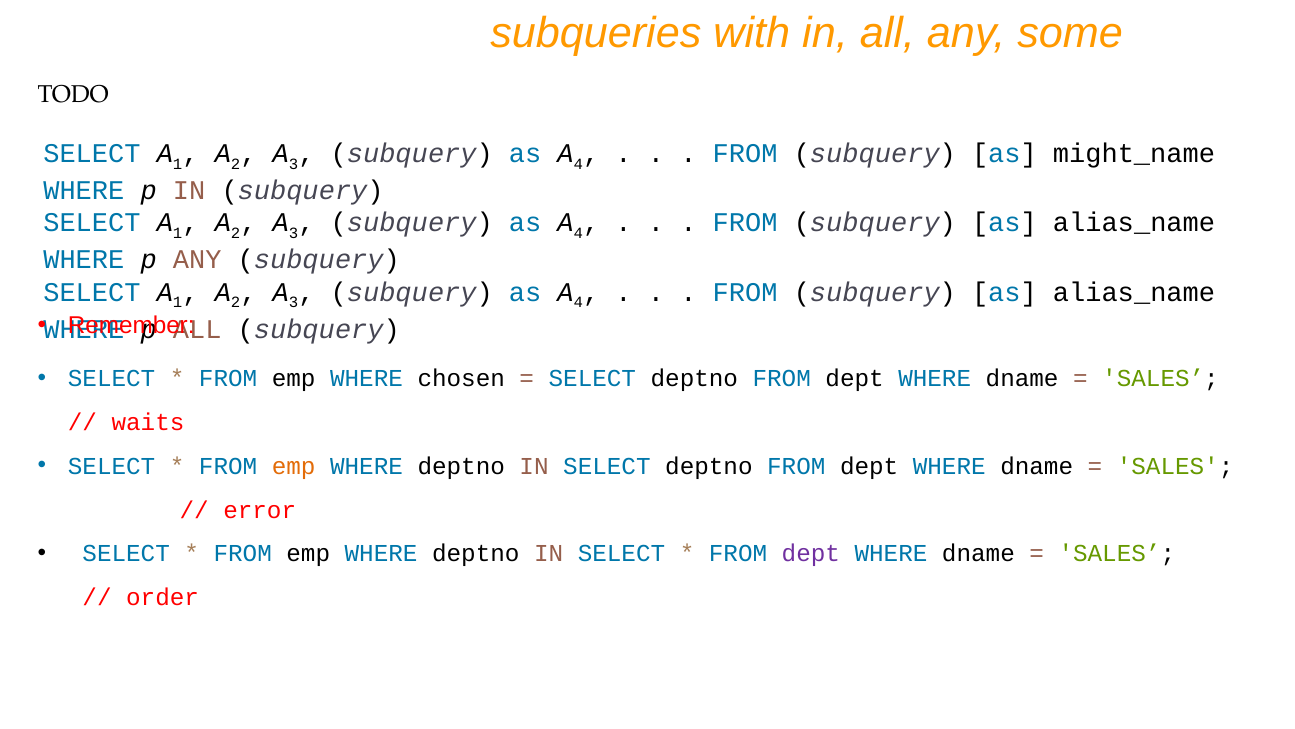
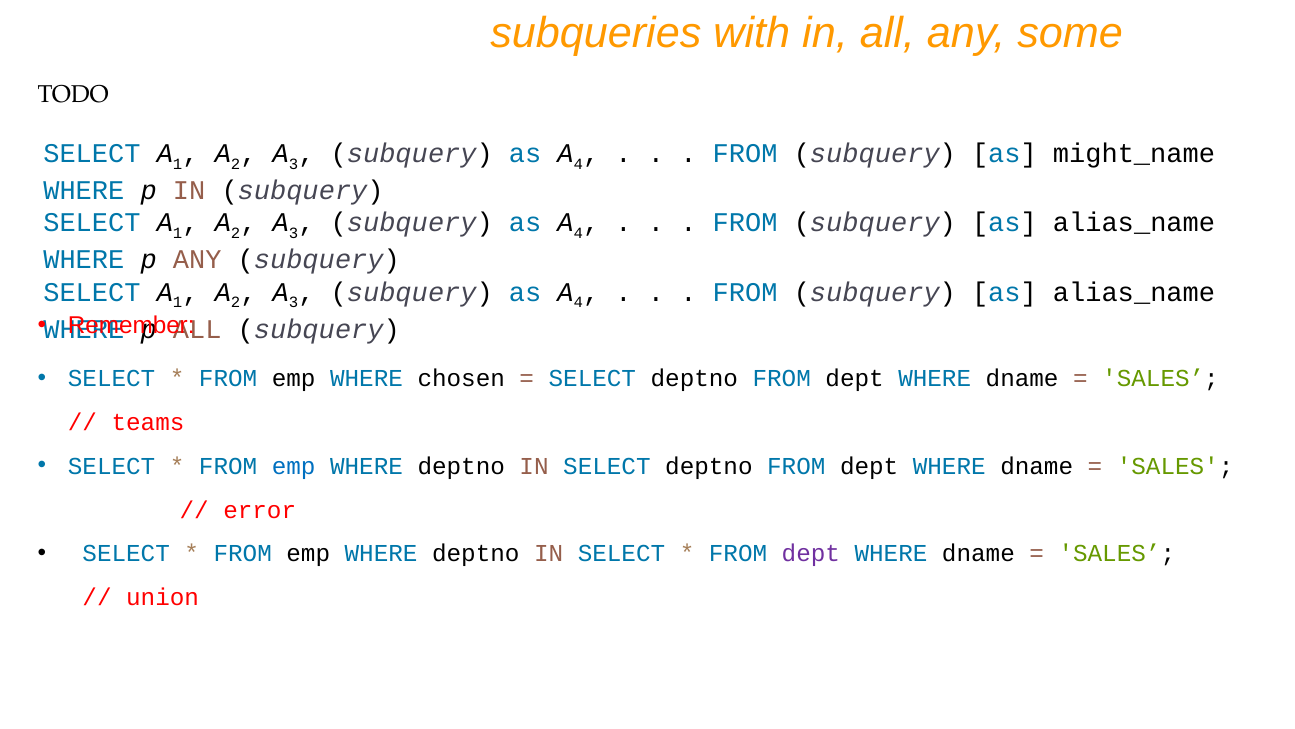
waits: waits -> teams (148, 422)
emp colour: orange -> blue (294, 466)
order: order -> union (163, 597)
